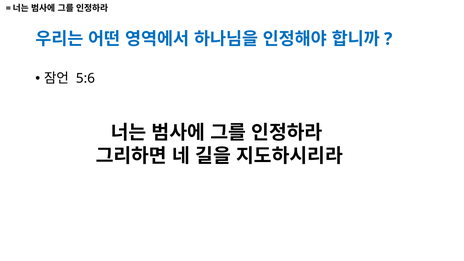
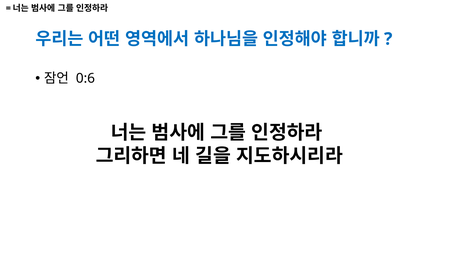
5:6: 5:6 -> 0:6 (85, 78)
